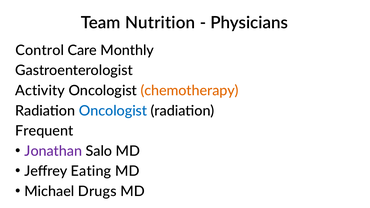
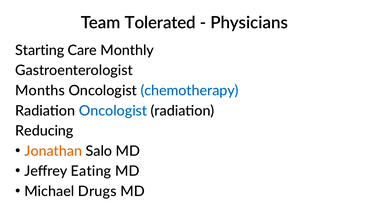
Nutrition: Nutrition -> Tolerated (160, 23)
Control: Control -> Starting (40, 50)
Activity: Activity -> Months (40, 91)
chemotherapy colour: orange -> blue (190, 91)
Frequent: Frequent -> Reducing (44, 131)
Jonathan colour: purple -> orange (53, 151)
